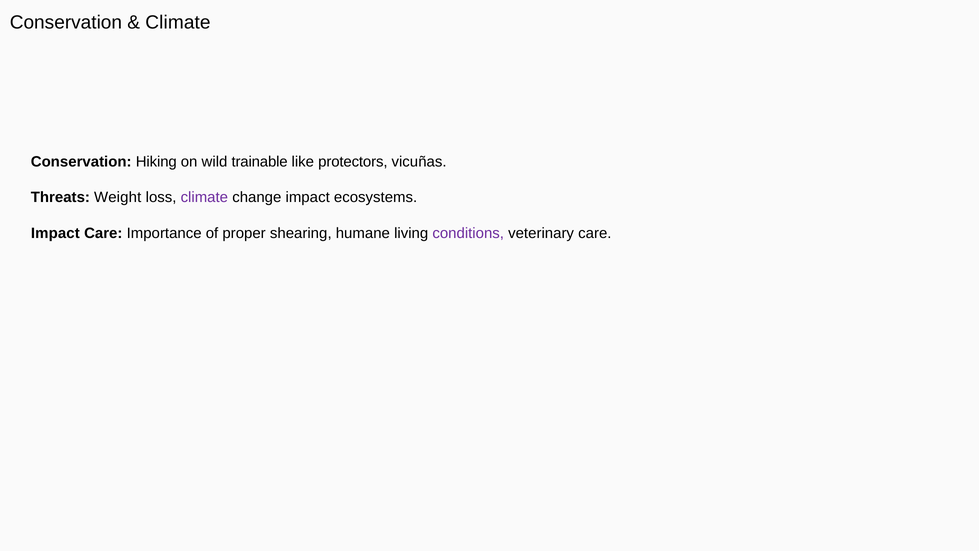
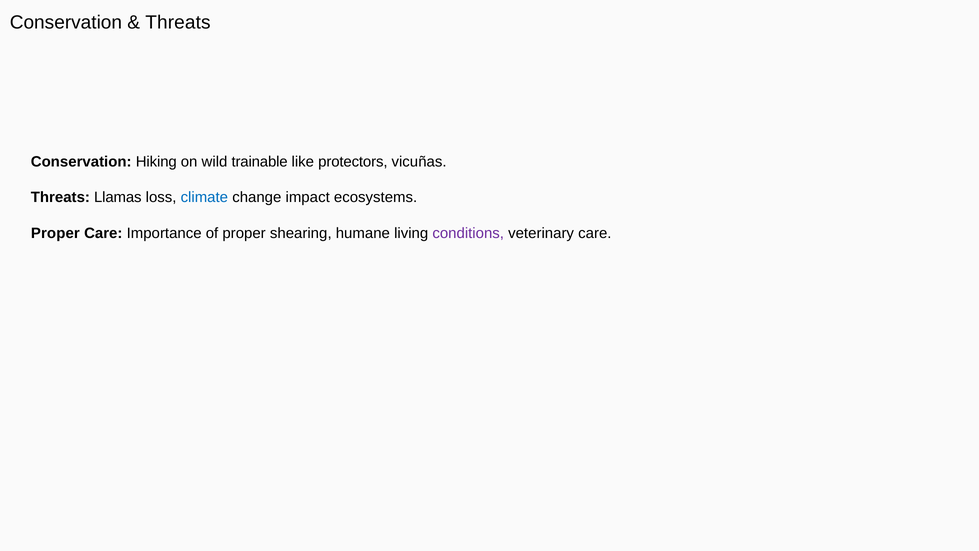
Climate: Climate -> Threats (178, 23)
Weight: Weight -> Llamas (118, 197)
climate colour: purple -> blue (204, 197)
Impact: Impact -> Proper (55, 233)
